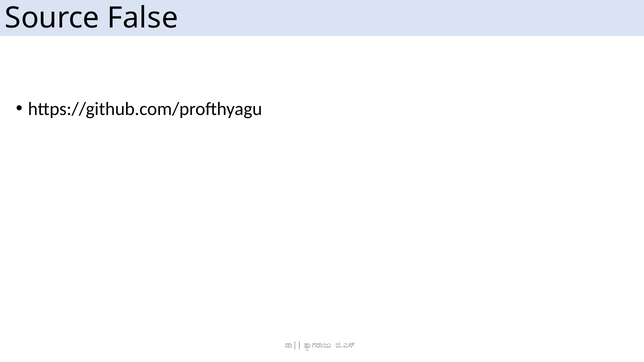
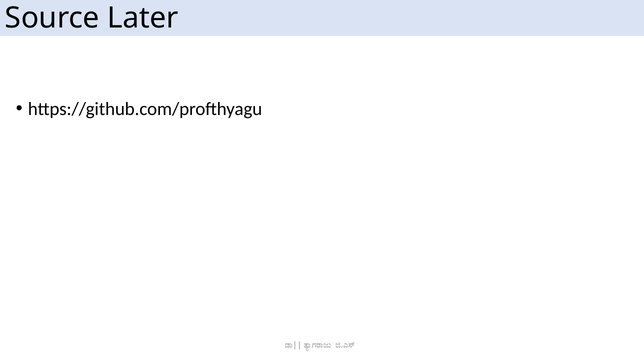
False: False -> Later (143, 18)
